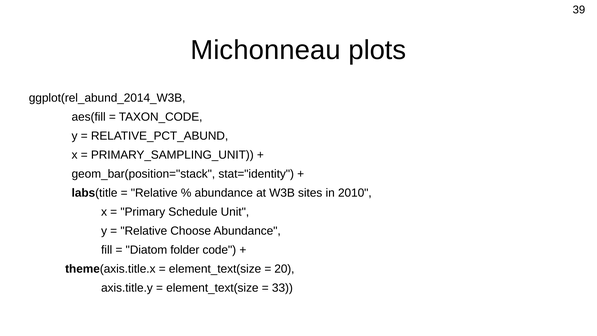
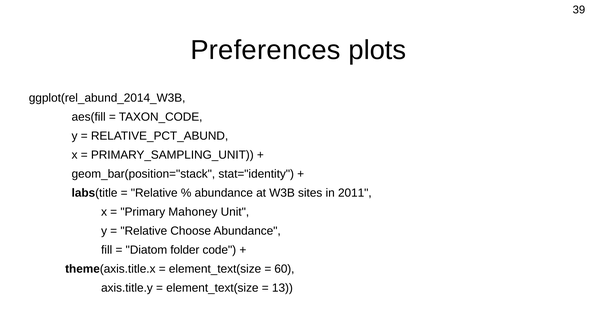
Michonneau: Michonneau -> Preferences (266, 50)
2010: 2010 -> 2011 (355, 193)
Schedule: Schedule -> Mahoney (193, 212)
20: 20 -> 60 (284, 269)
33: 33 -> 13 (282, 288)
